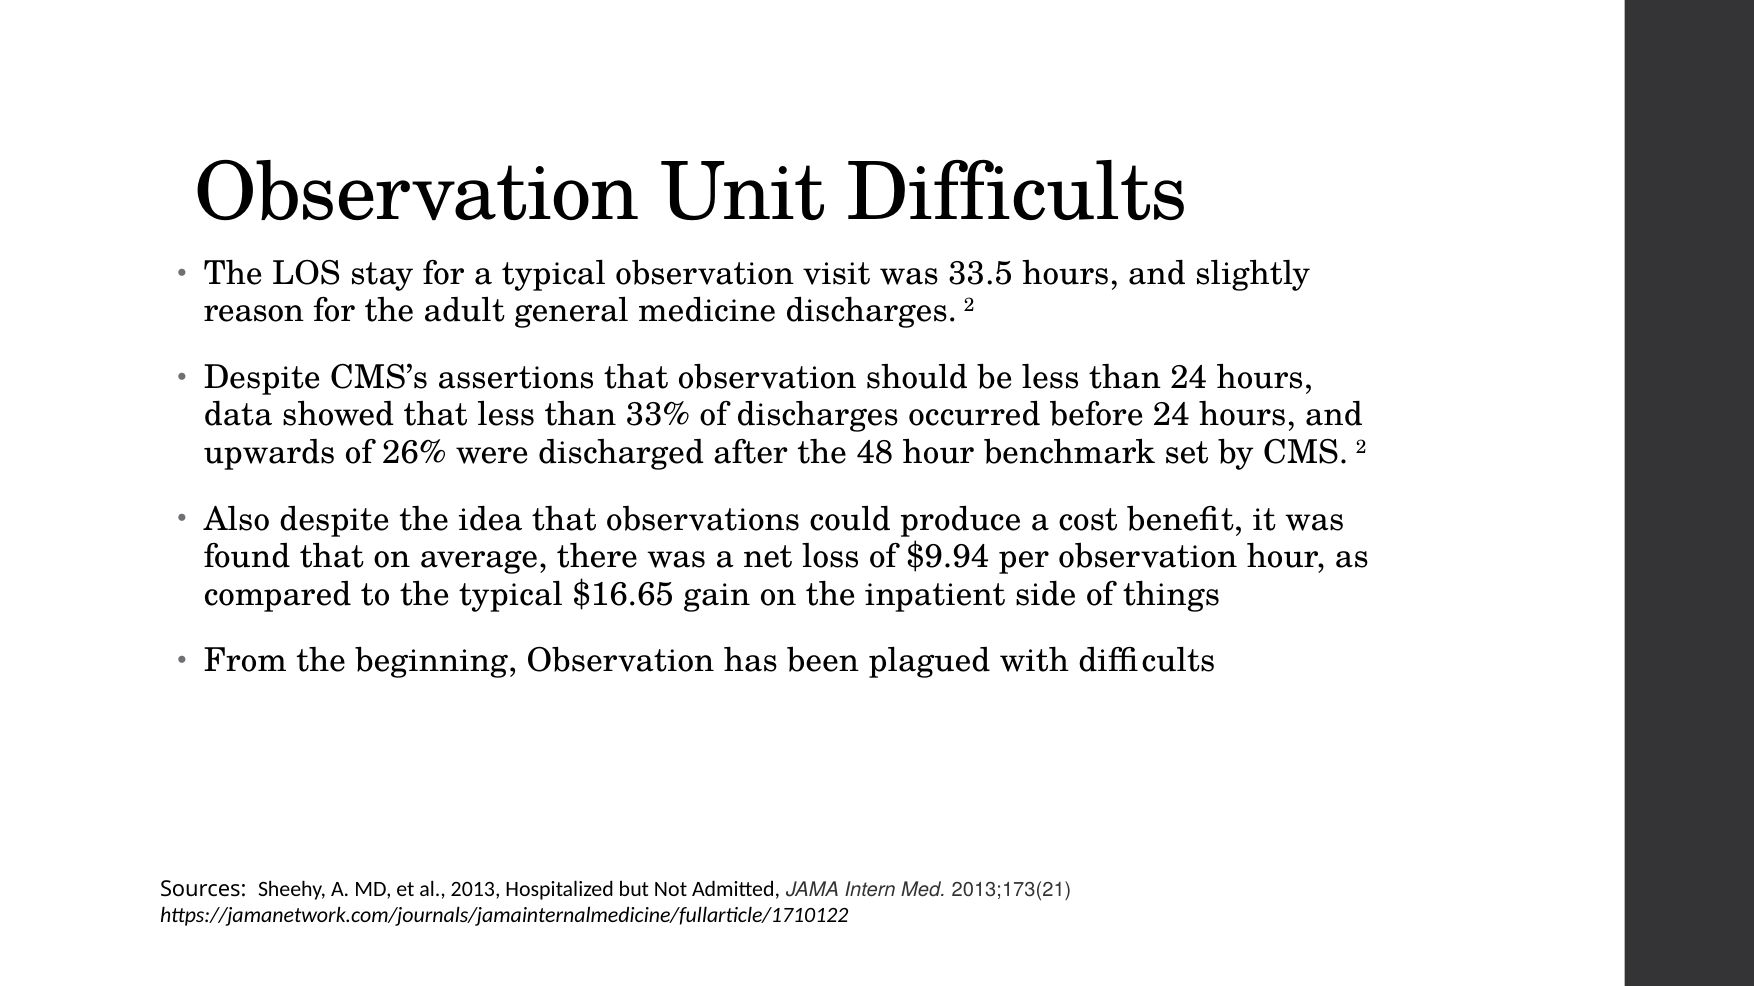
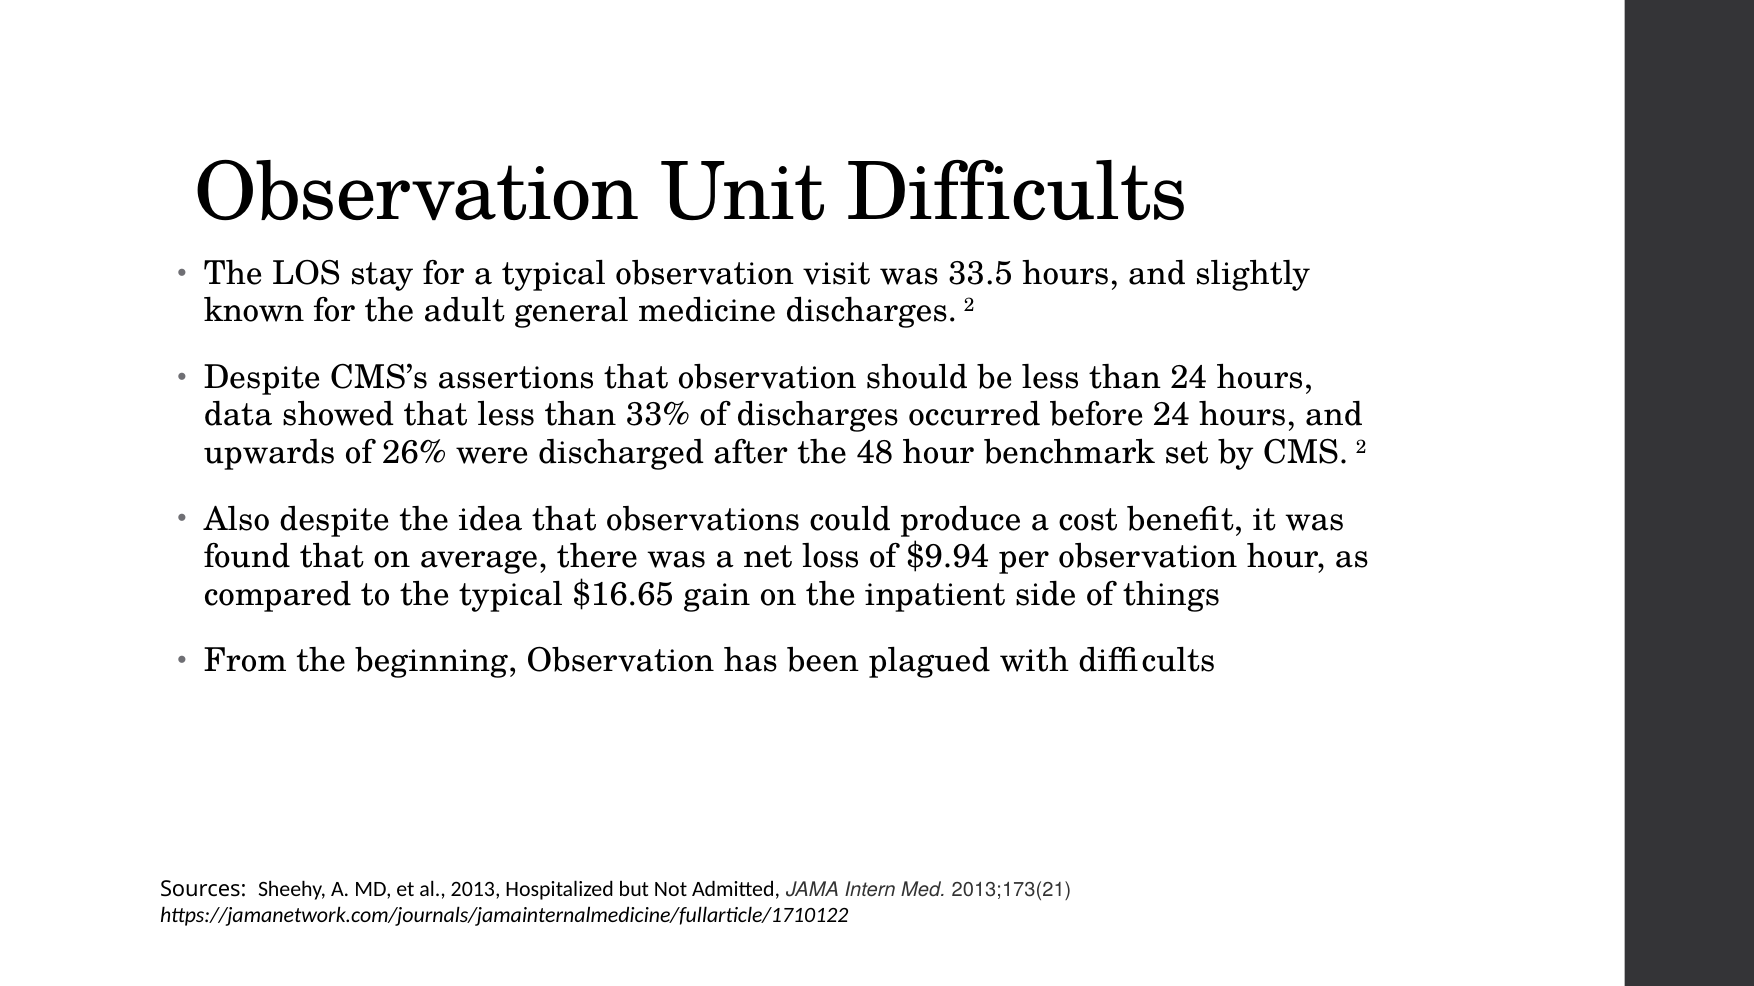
reason: reason -> known (254, 311)
